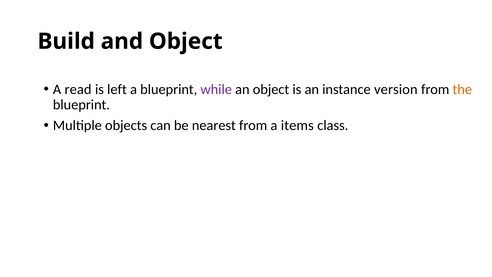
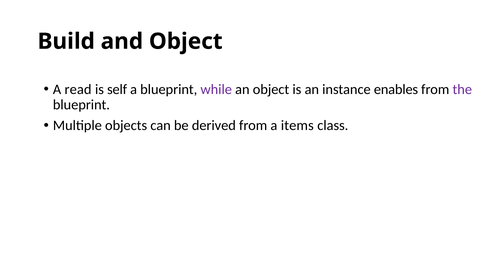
left: left -> self (117, 89)
version: version -> enables (396, 89)
the colour: orange -> purple (462, 89)
nearest: nearest -> derived (214, 125)
